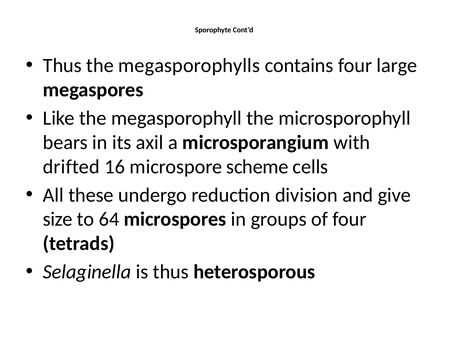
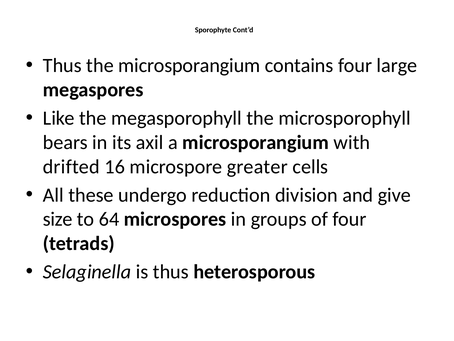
the megasporophylls: megasporophylls -> microsporangium (189, 65)
scheme: scheme -> greater (257, 166)
